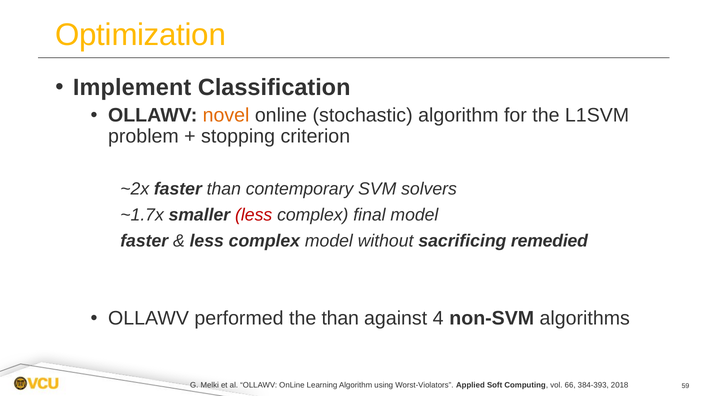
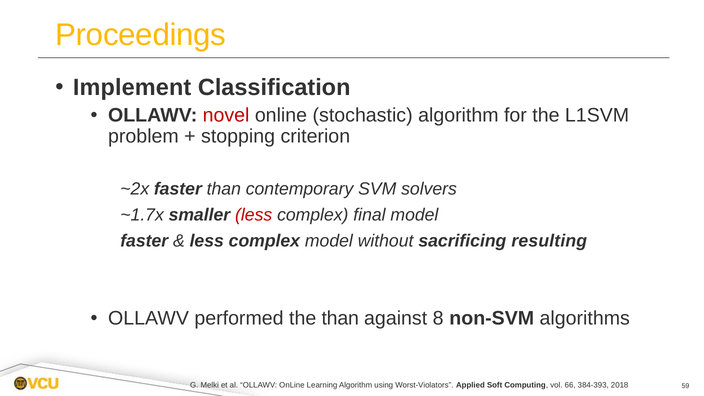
Optimization: Optimization -> Proceedings (141, 35)
novel colour: orange -> red (226, 115)
remedied: remedied -> resulting (549, 241)
4: 4 -> 8 (438, 319)
